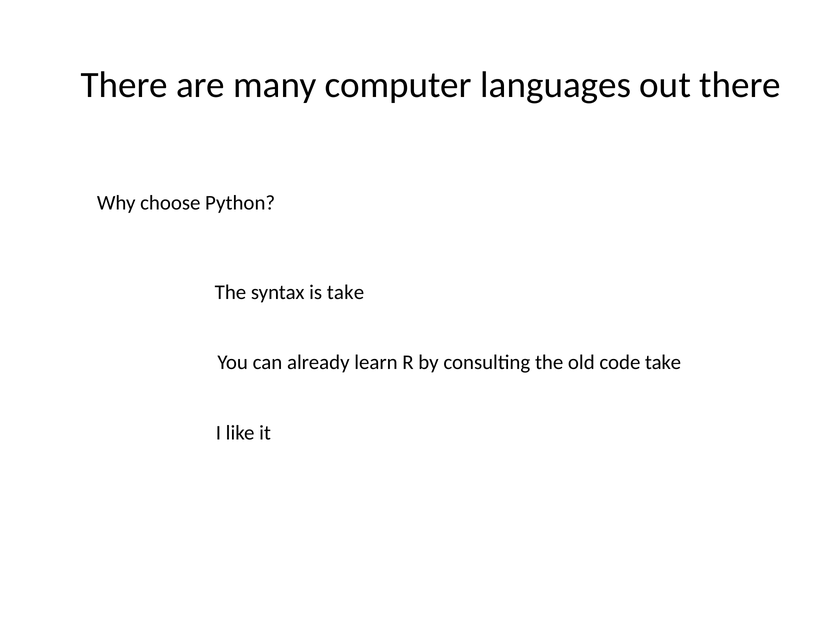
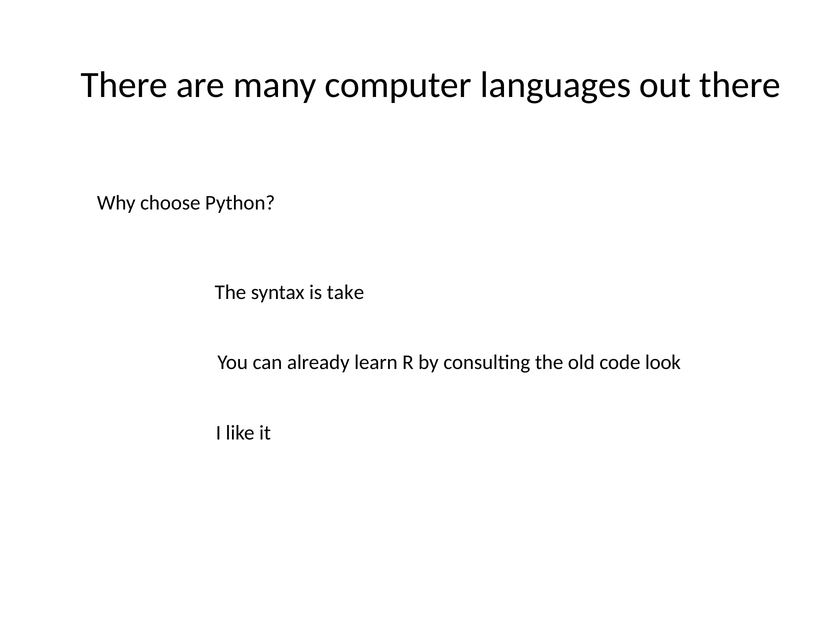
code take: take -> look (663, 363)
